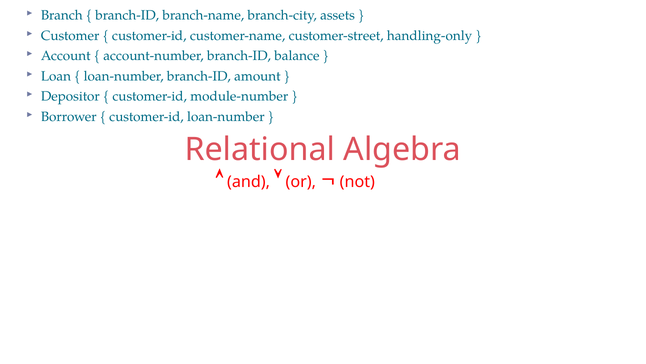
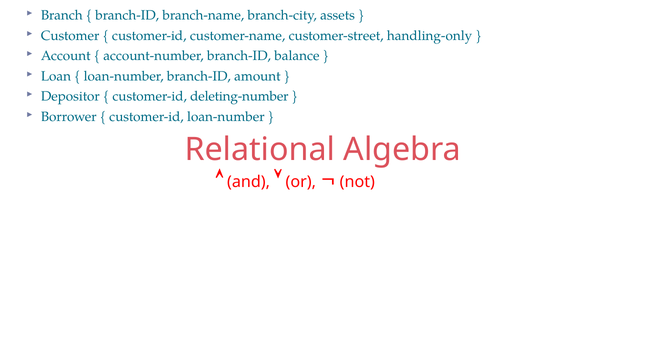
module-number: module-number -> deleting-number (239, 96)
